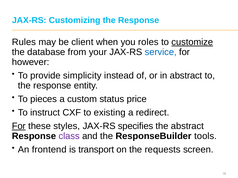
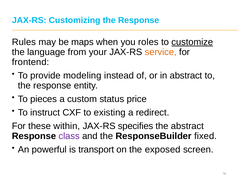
client: client -> maps (82, 42)
database: database -> language (46, 52)
service colour: blue -> orange (161, 52)
however: however -> frontend (31, 62)
simplicity: simplicity -> modeling (82, 76)
For underline: present -> none (19, 126)
styles: styles -> within (67, 126)
tools: tools -> fixed (206, 136)
frontend: frontend -> powerful (49, 150)
requests: requests -> exposed (163, 150)
